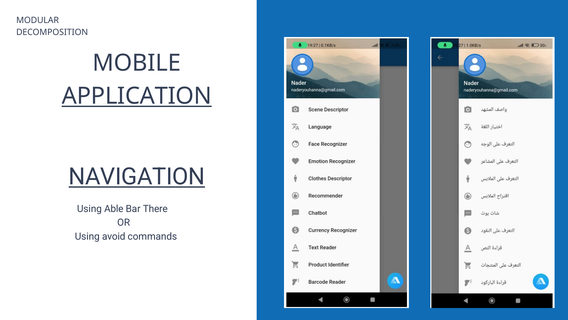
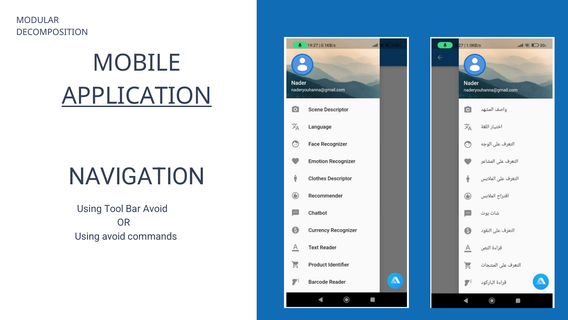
NAVIGATION underline: present -> none (137, 176)
Able: Able -> Tool (114, 209)
Bar There: There -> Avoid (155, 209)
